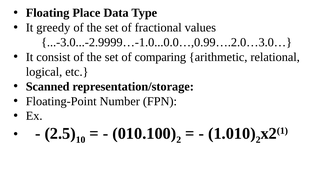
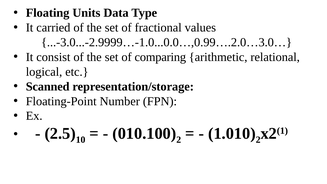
Place: Place -> Units (86, 13)
greedy: greedy -> carried (53, 28)
